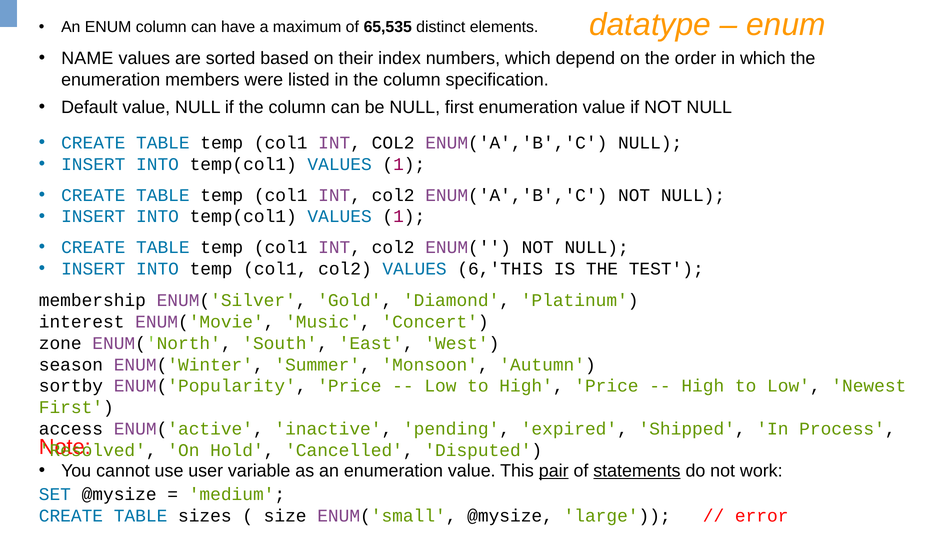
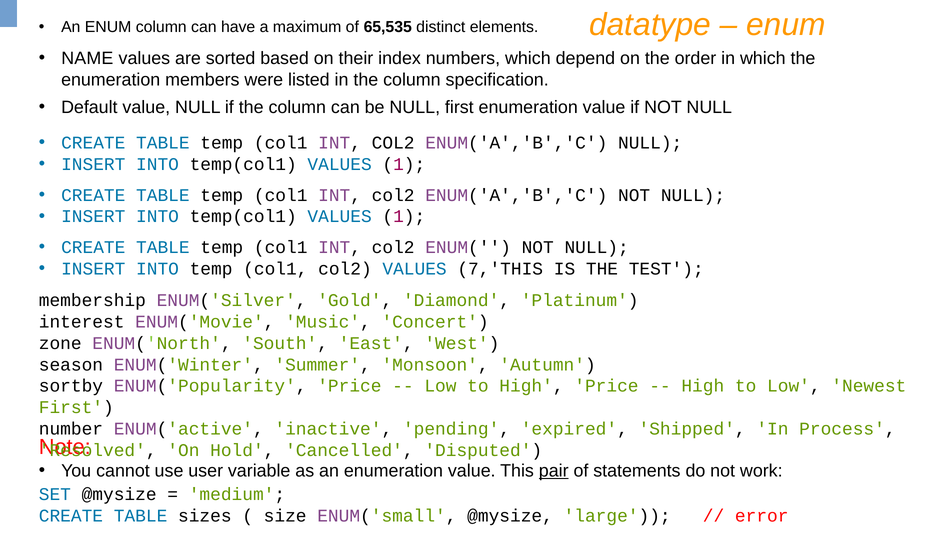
6,'THIS: 6,'THIS -> 7,'THIS (500, 269)
access: access -> number (71, 429)
statements underline: present -> none (637, 470)
